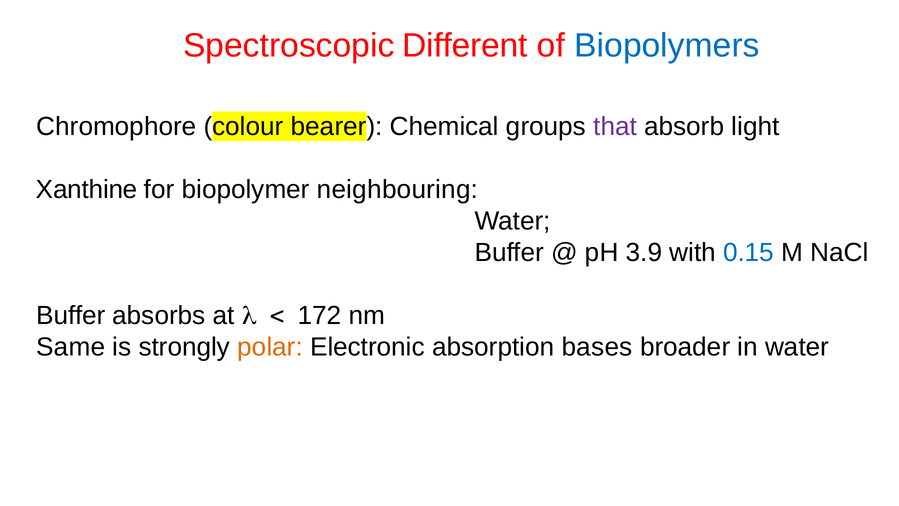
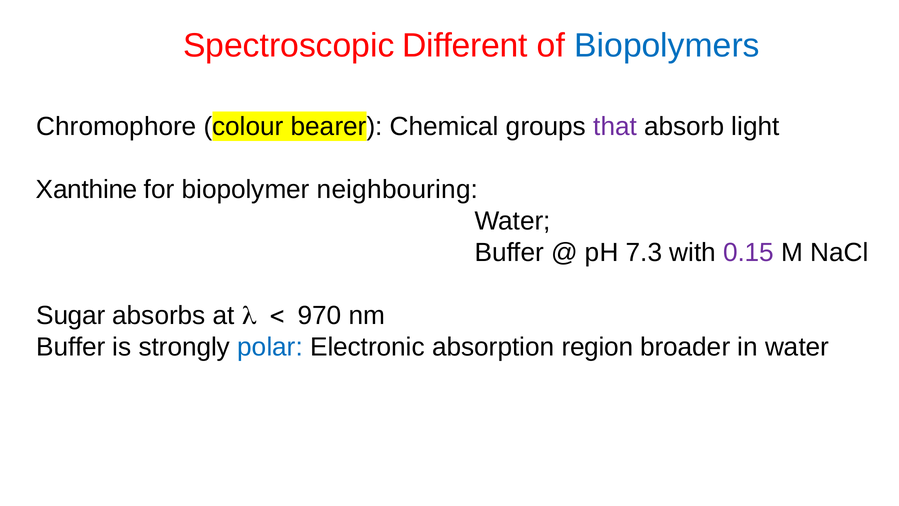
3.9: 3.9 -> 7.3 (644, 253)
0.15 colour: blue -> purple (749, 253)
Buffer: Buffer -> Sugar (71, 316)
172: 172 -> 970 (320, 316)
Same: Same -> Buffer (71, 347)
polar colour: orange -> blue (270, 347)
bases: bases -> region (597, 347)
